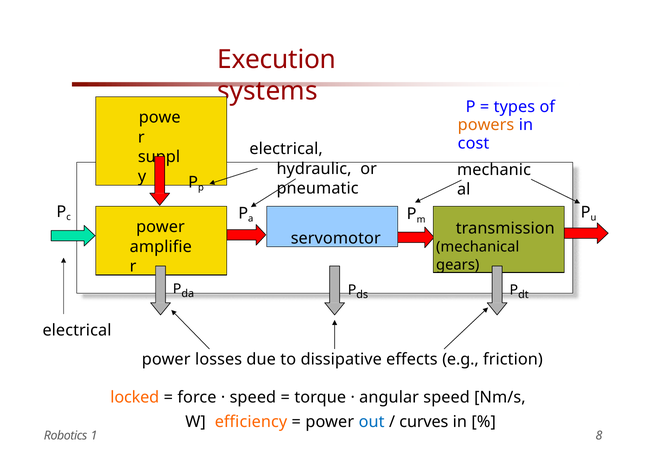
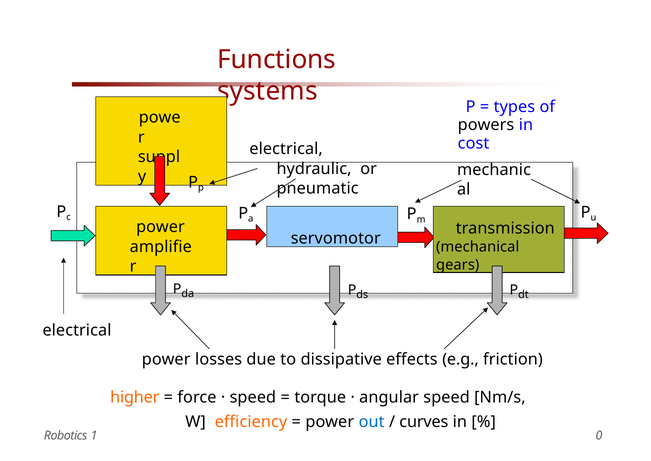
Execution: Execution -> Functions (277, 60)
powers colour: orange -> black (486, 125)
locked: locked -> higher (135, 397)
8: 8 -> 0 (599, 435)
